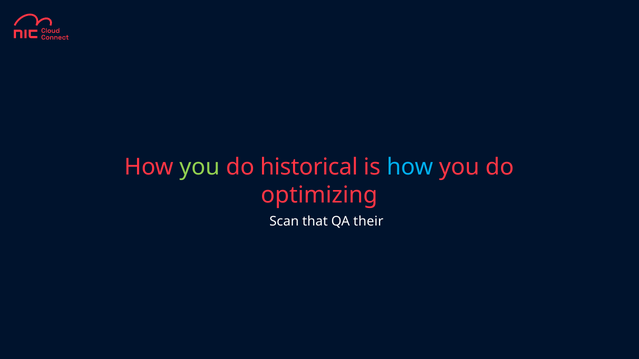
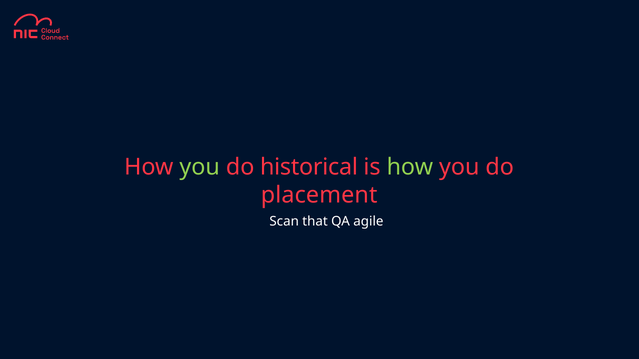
how colour: light blue -> light green (410, 167)
optimizing: optimizing -> placement (319, 195)
their: their -> agile (368, 222)
